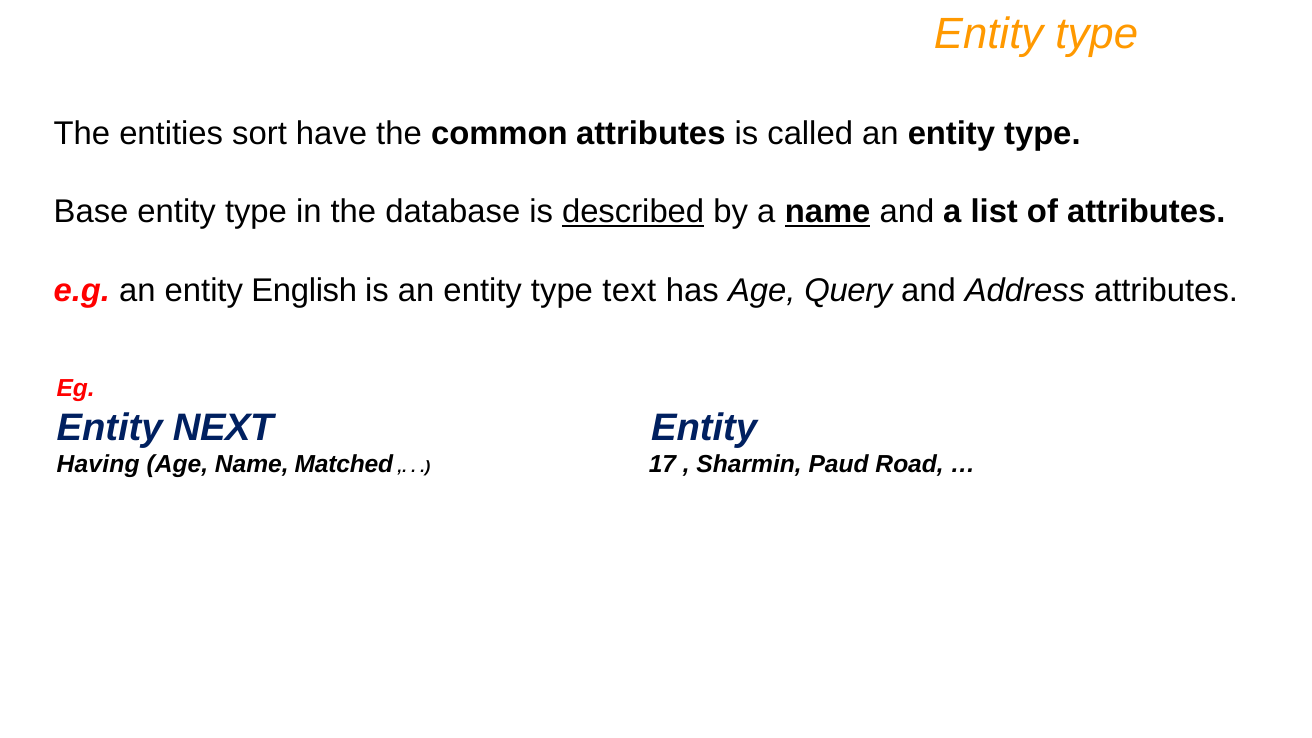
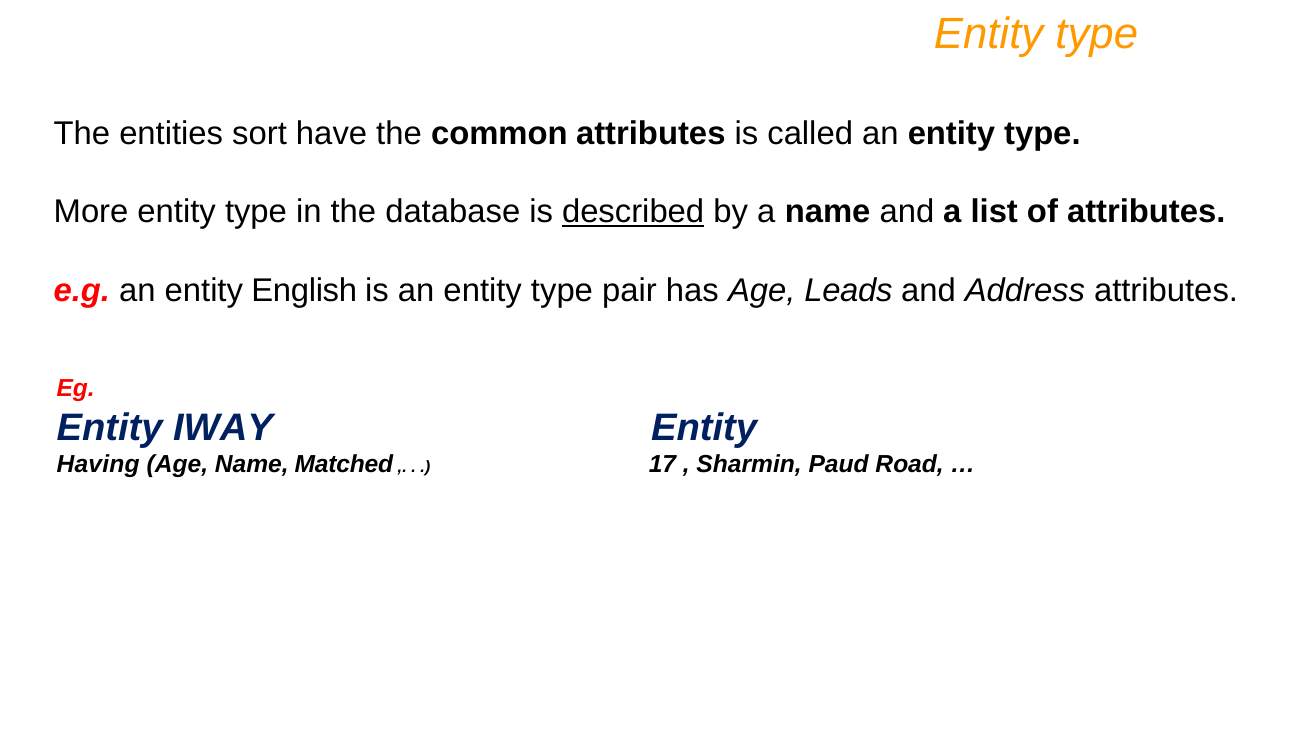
Base: Base -> More (91, 212)
name underline: present -> none (828, 212)
text: text -> pair (629, 291)
Query: Query -> Leads (848, 291)
NEXT: NEXT -> IWAY (223, 427)
